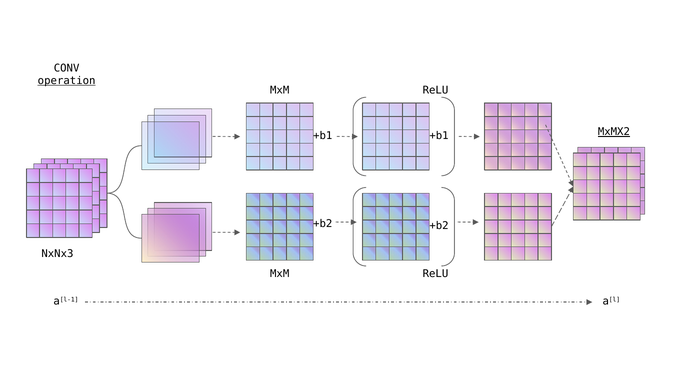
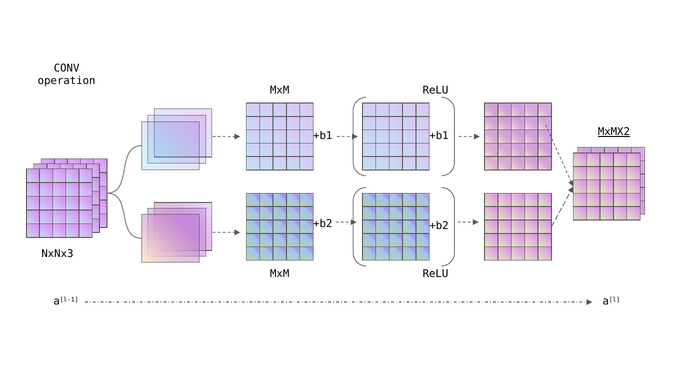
operation underline: present -> none (67, 81)
